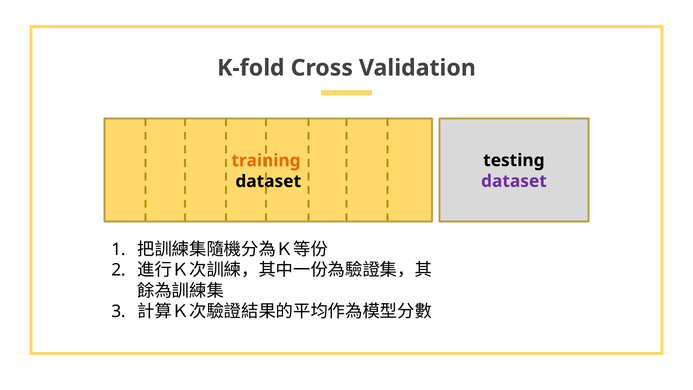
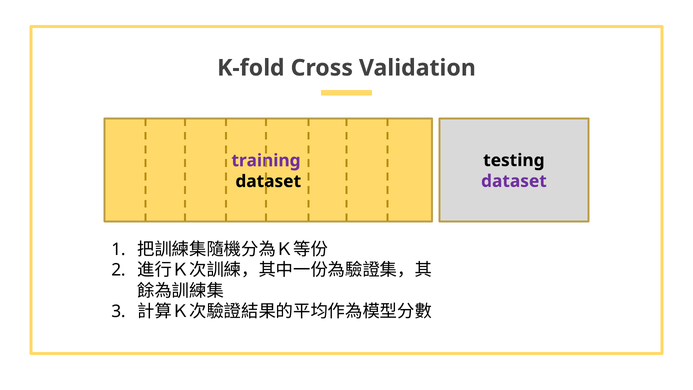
training colour: orange -> purple (266, 160)
